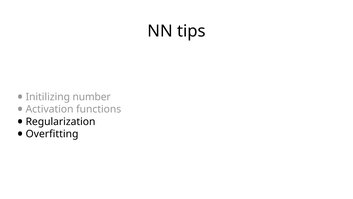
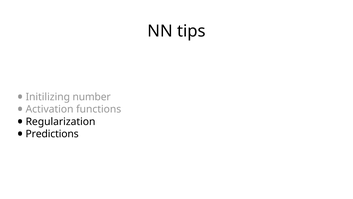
Overfitting: Overfitting -> Predictions (52, 134)
